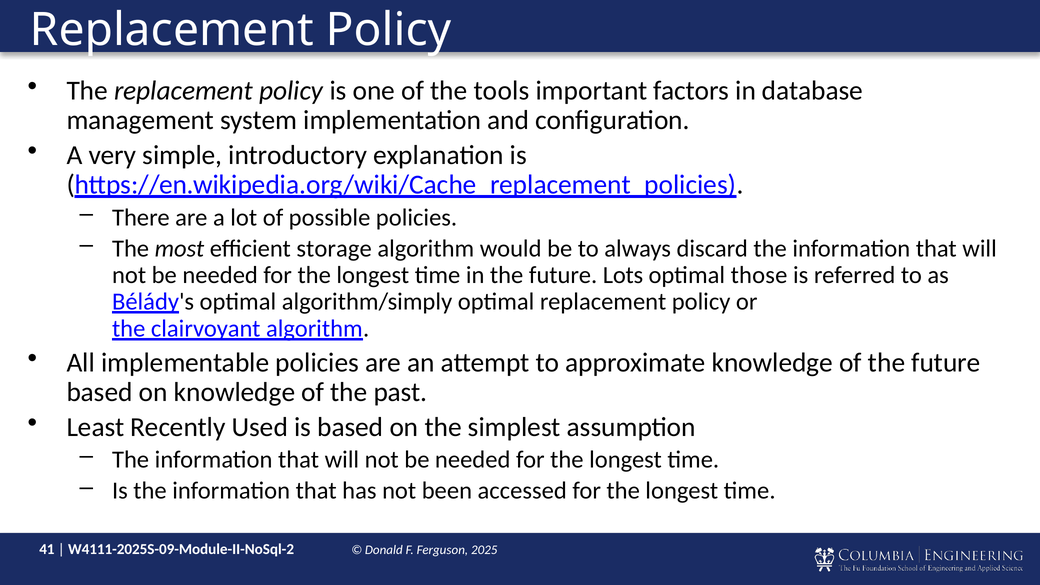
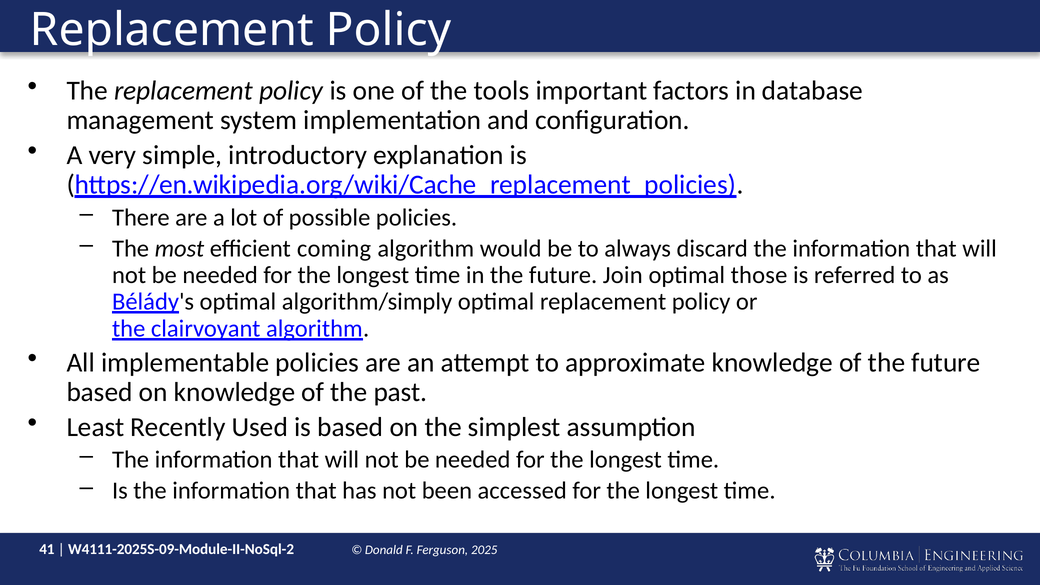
storage: storage -> coming (334, 249)
Lots: Lots -> Join (623, 275)
